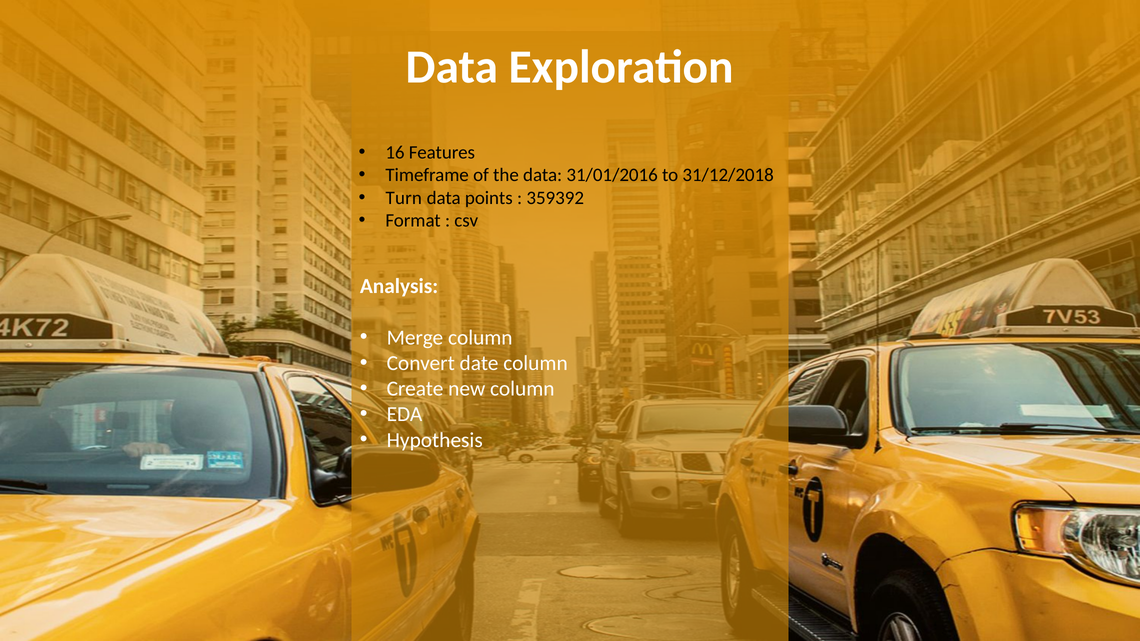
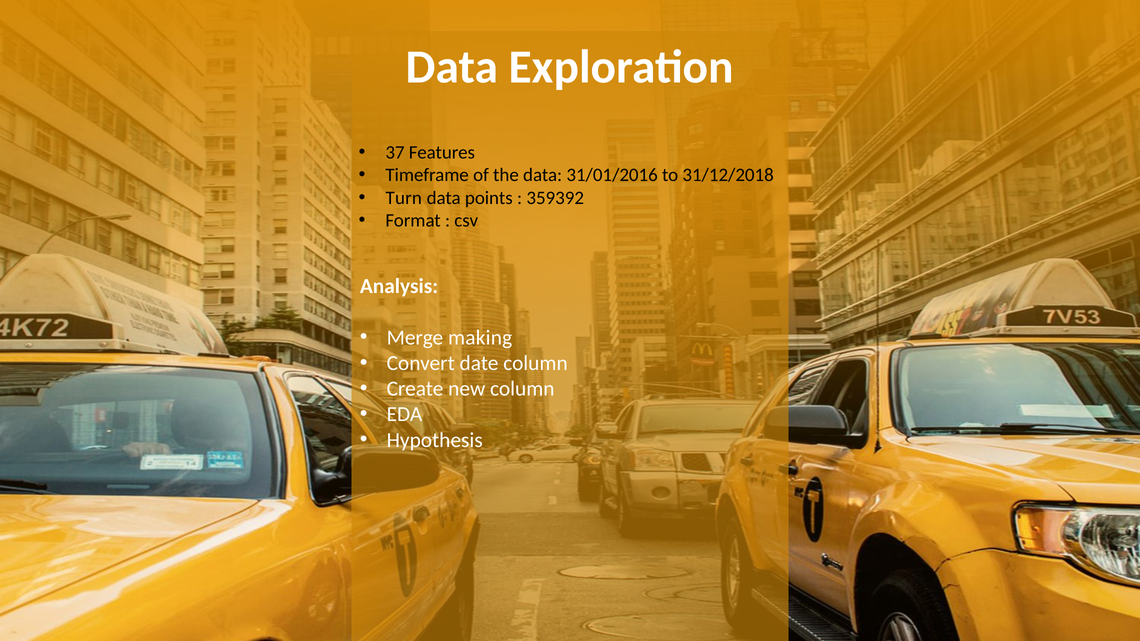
16: 16 -> 37 (395, 152)
Merge column: column -> making (480, 338)
